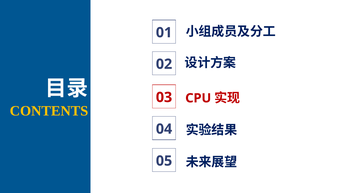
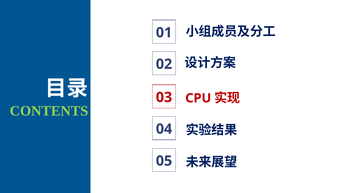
CONTENTS colour: yellow -> light green (49, 111)
